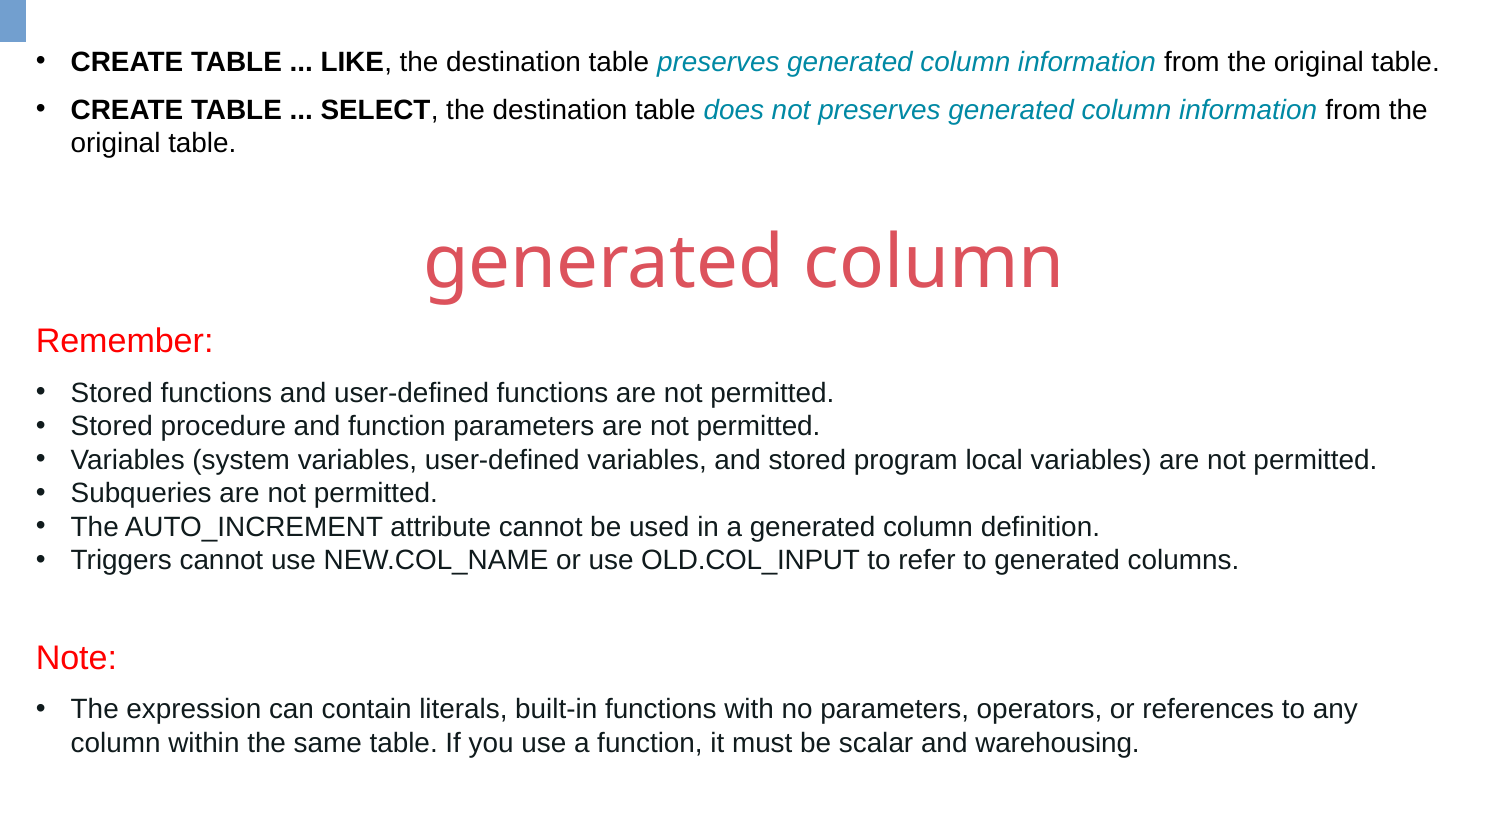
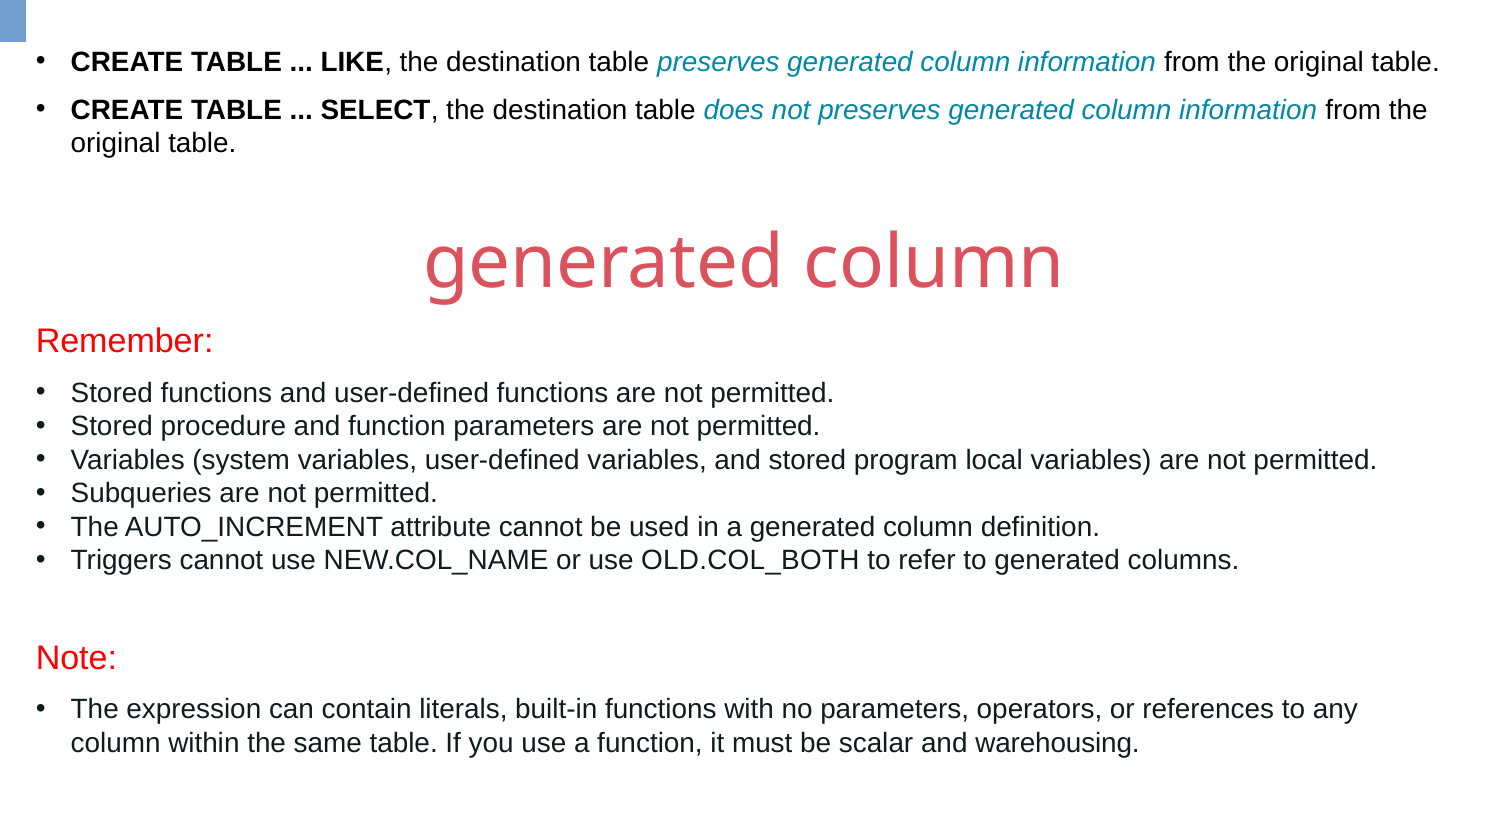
OLD.COL_INPUT: OLD.COL_INPUT -> OLD.COL_BOTH (750, 560)
